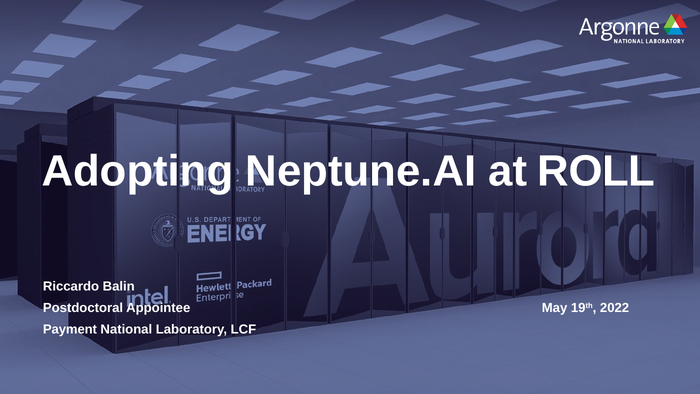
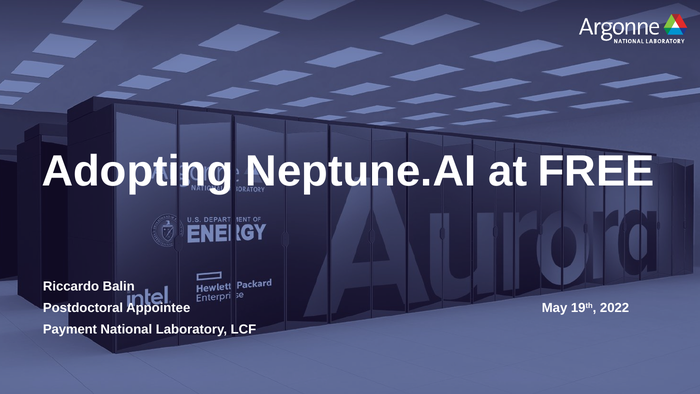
ROLL: ROLL -> FREE (596, 171)
